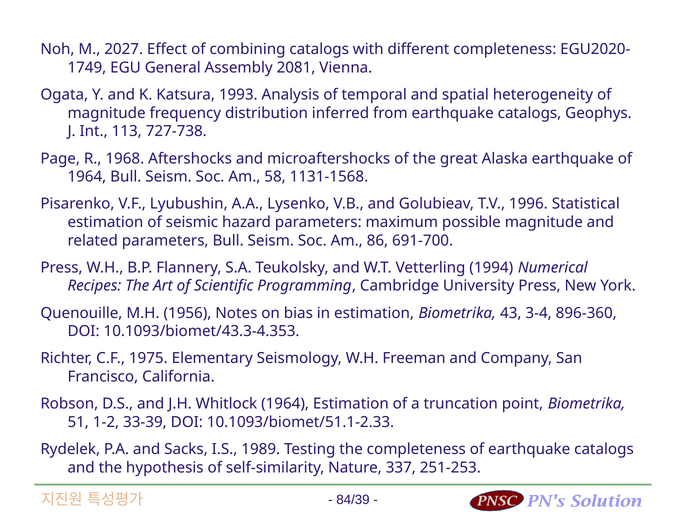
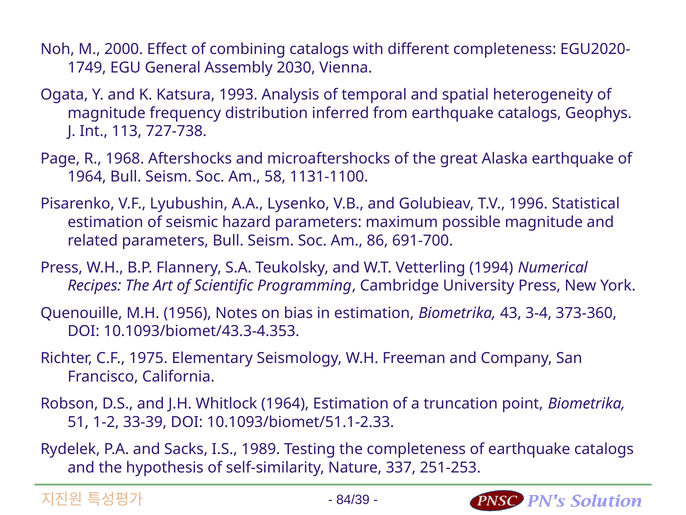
2027: 2027 -> 2000 (124, 49)
2081: 2081 -> 2030 (296, 68)
1131-1568: 1131-1568 -> 1131-1100 (329, 177)
896-360: 896-360 -> 373-360 (586, 313)
